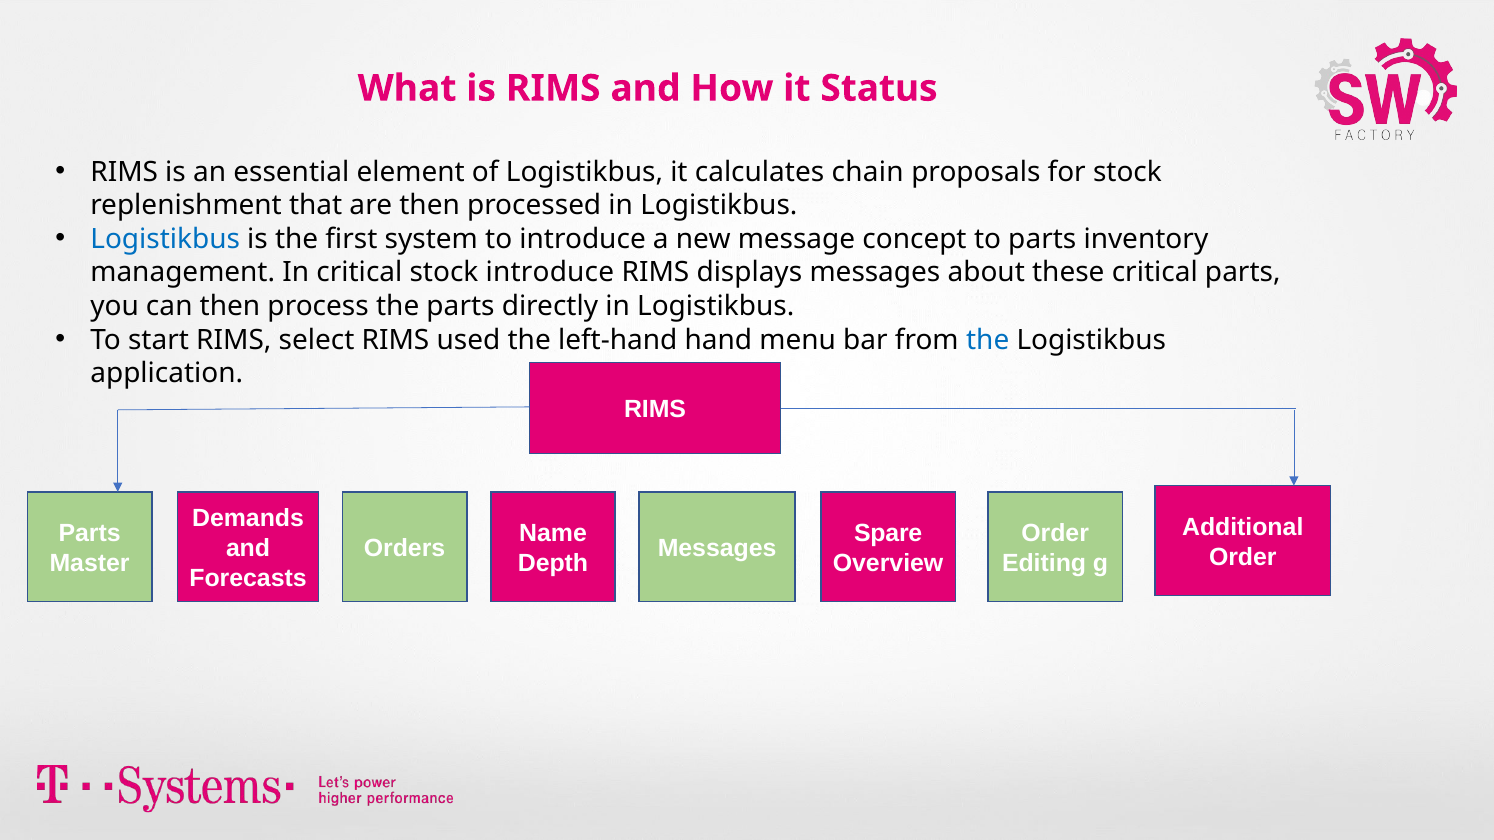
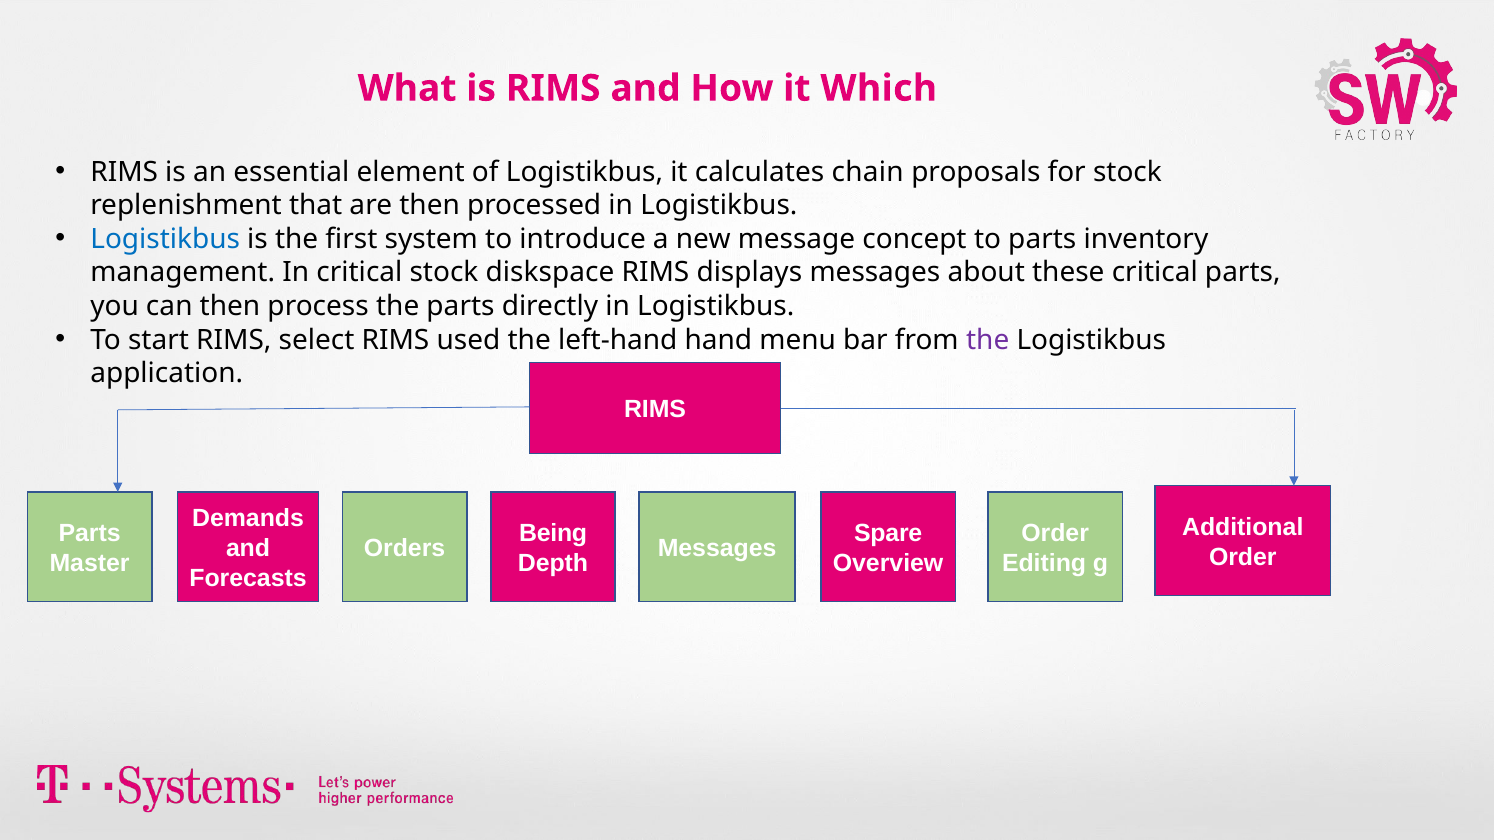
Status: Status -> Which (879, 88)
stock introduce: introduce -> diskspace (550, 273)
the colour: blue -> purple (988, 340)
Name: Name -> Being (553, 534)
